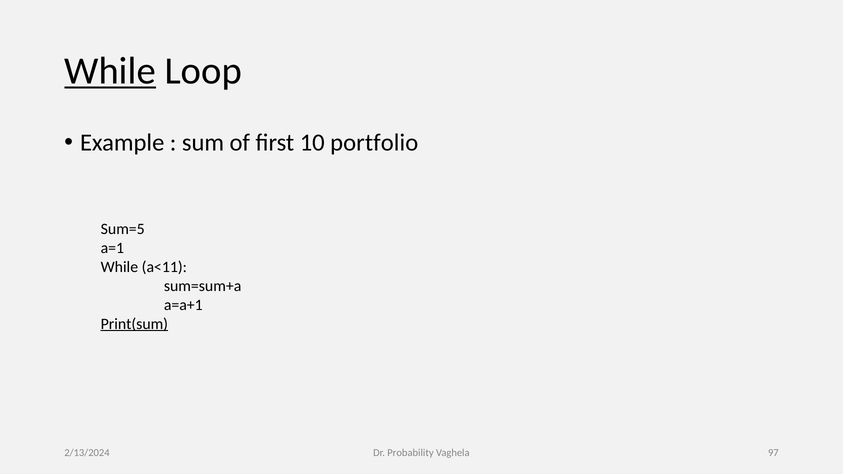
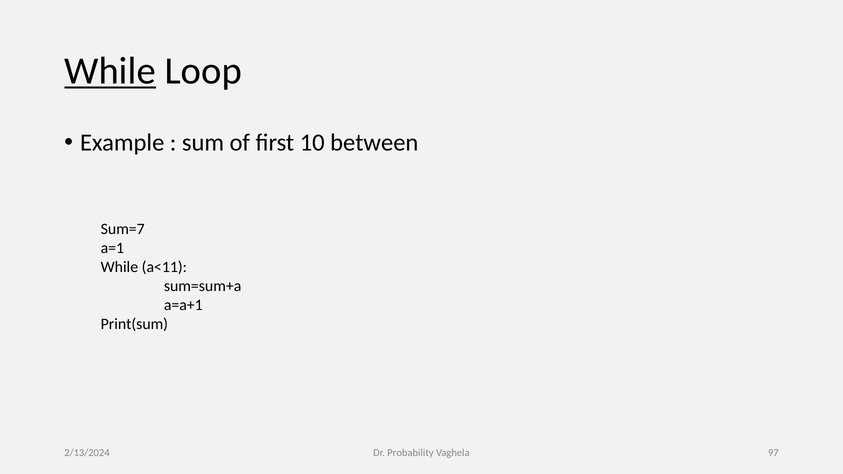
portfolio: portfolio -> between (374, 142)
Sum=5: Sum=5 -> Sum=7 (123, 229)
Print(sum underline: present -> none (134, 324)
